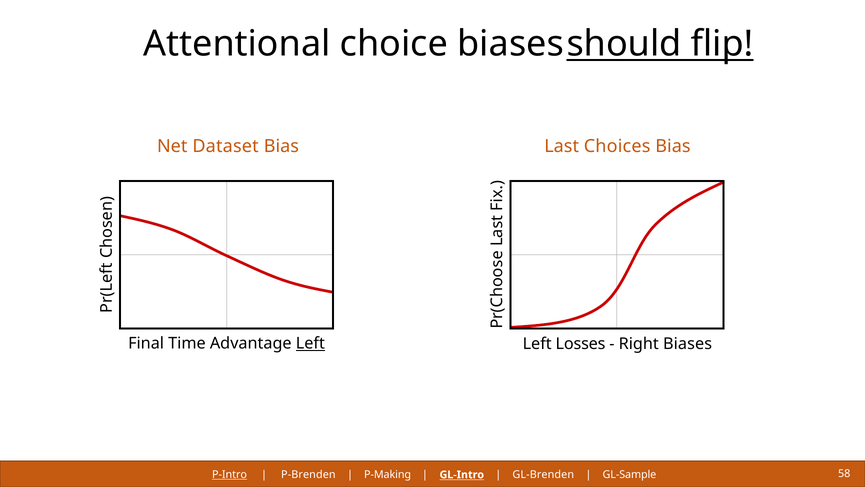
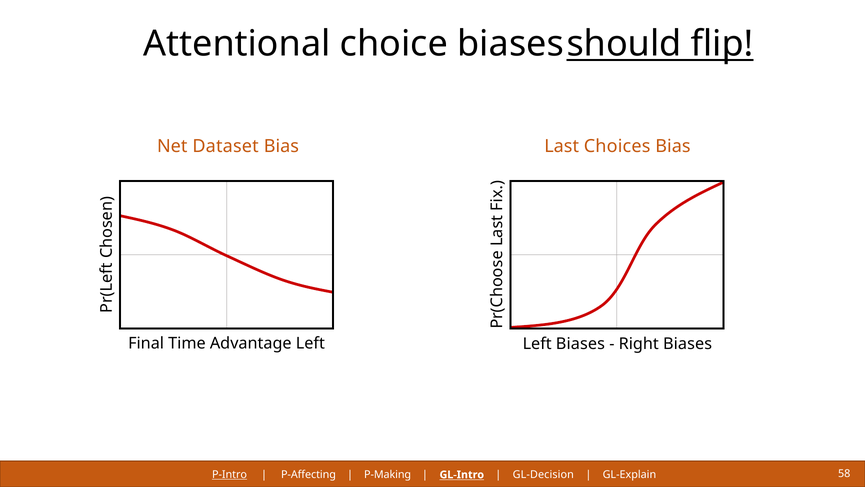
Left underline: present -> none (310, 343)
Left Losses: Losses -> Biases (580, 344)
P-Brenden: P-Brenden -> P-Affecting (308, 474)
GL-Brenden: GL-Brenden -> GL-Decision (543, 474)
GL-Sample: GL-Sample -> GL-Explain (629, 474)
